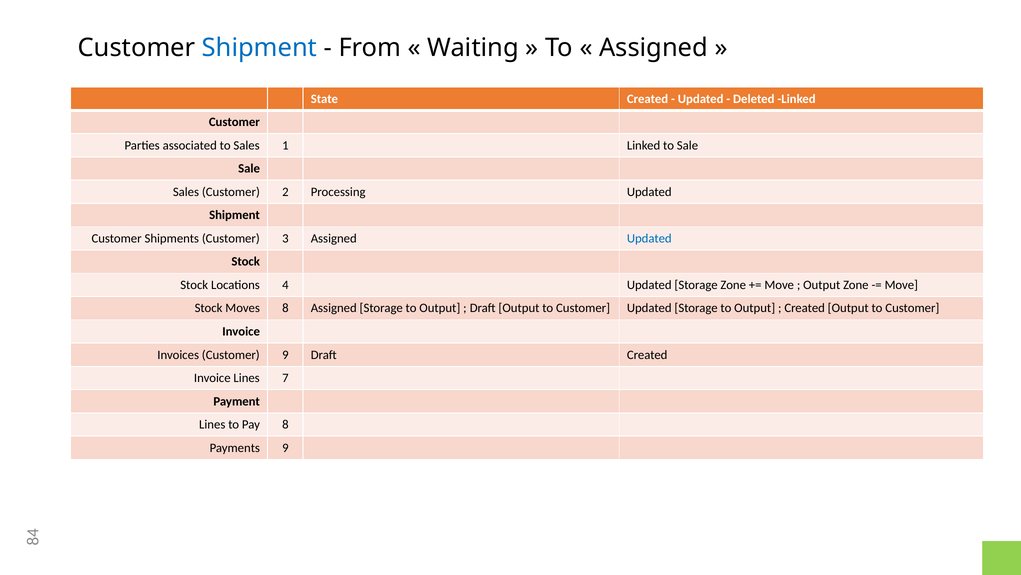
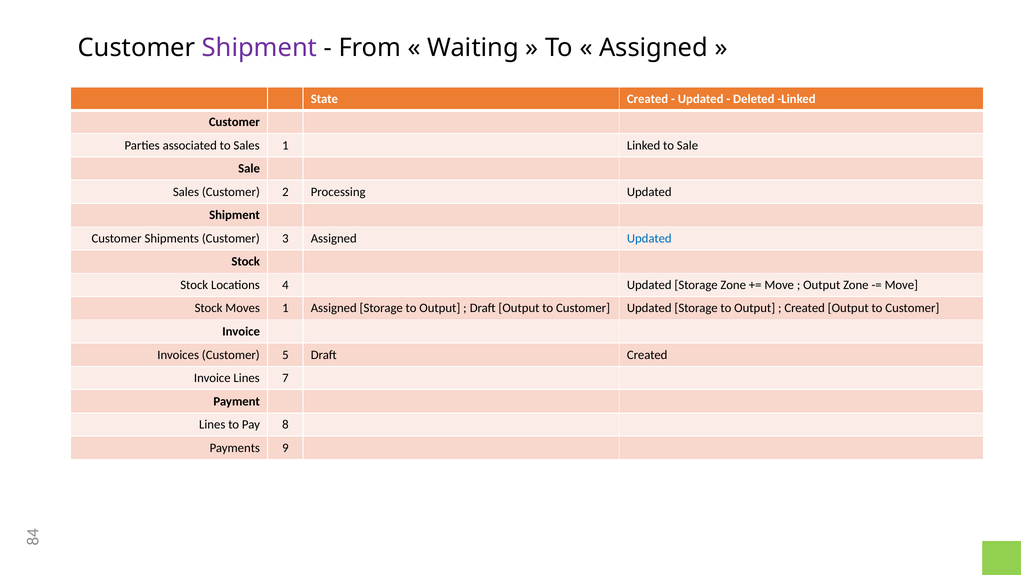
Shipment colour: blue -> purple (260, 48)
Moves 8: 8 -> 1 (285, 308)
Customer 9: 9 -> 5 (285, 354)
